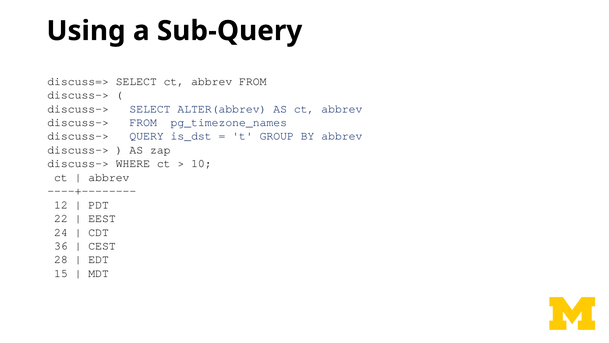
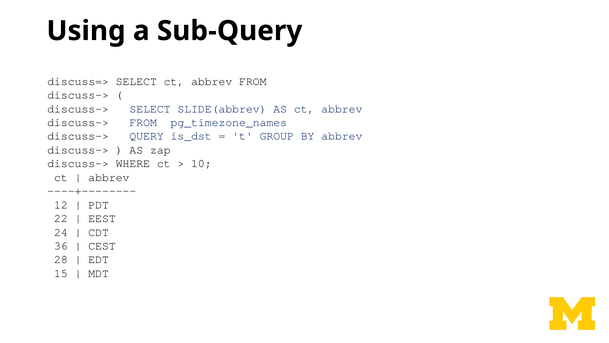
ALTER(abbrev: ALTER(abbrev -> SLIDE(abbrev (222, 109)
